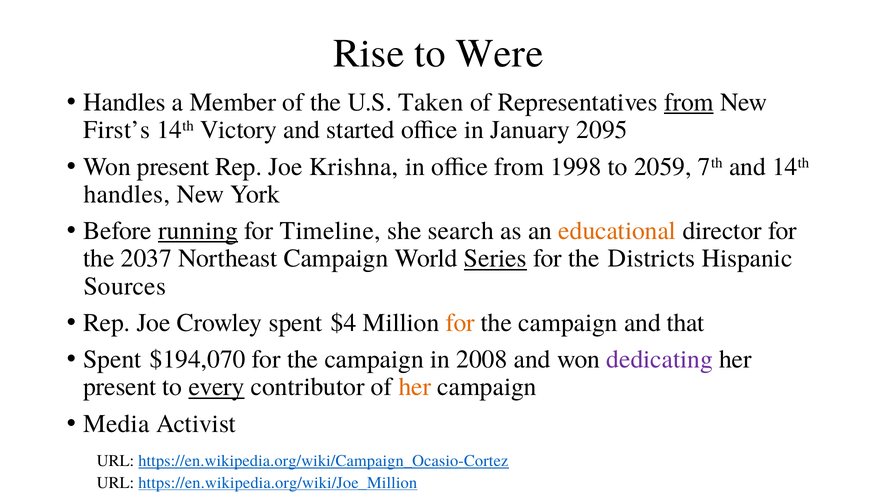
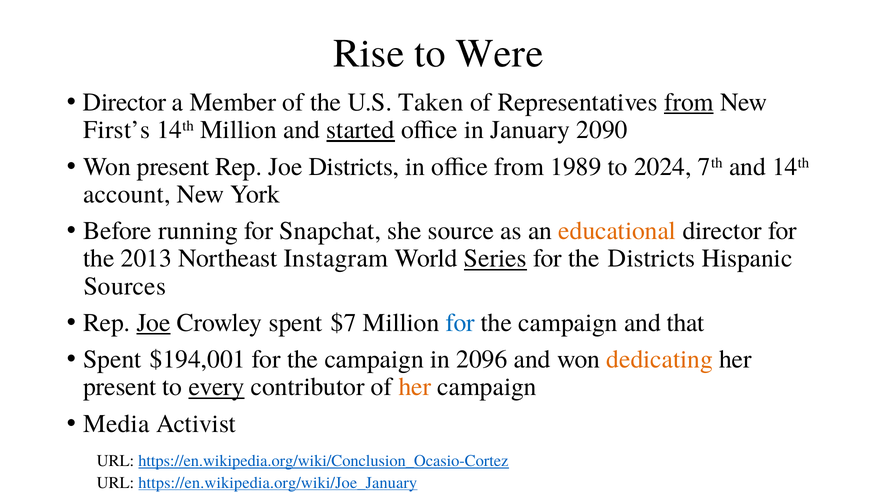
Handles: Handles -> Director (125, 103)
14th Victory: Victory -> Million (239, 130)
started underline: none -> present (361, 130)
2095: 2095 -> 2090 (602, 130)
Joe Krishna: Krishna -> Districts (354, 167)
1998: 1998 -> 1989 (576, 167)
2059: 2059 -> 2024 (663, 167)
handles: handles -> account (127, 194)
running underline: present -> none (198, 231)
Timeline: Timeline -> Snapchat (330, 231)
search: search -> source (461, 231)
2037: 2037 -> 2013 (146, 259)
Northeast Campaign: Campaign -> Instagram (336, 259)
Joe underline: none -> present (154, 323)
$4: $4 -> $7 (344, 323)
for colour: orange -> blue (460, 323)
$194,070: $194,070 -> $194,001 (198, 360)
2008: 2008 -> 2096 (482, 360)
dedicating colour: purple -> orange (660, 360)
https://en.wikipedia.org/wiki/Campaign_Ocasio-Cortez: https://en.wikipedia.org/wiki/Campaign_Ocasio-Cortez -> https://en.wikipedia.org/wiki/Conclusion_Ocasio-Cortez (323, 461)
https://en.wikipedia.org/wiki/Joe_Million: https://en.wikipedia.org/wiki/Joe_Million -> https://en.wikipedia.org/wiki/Joe_January (278, 483)
